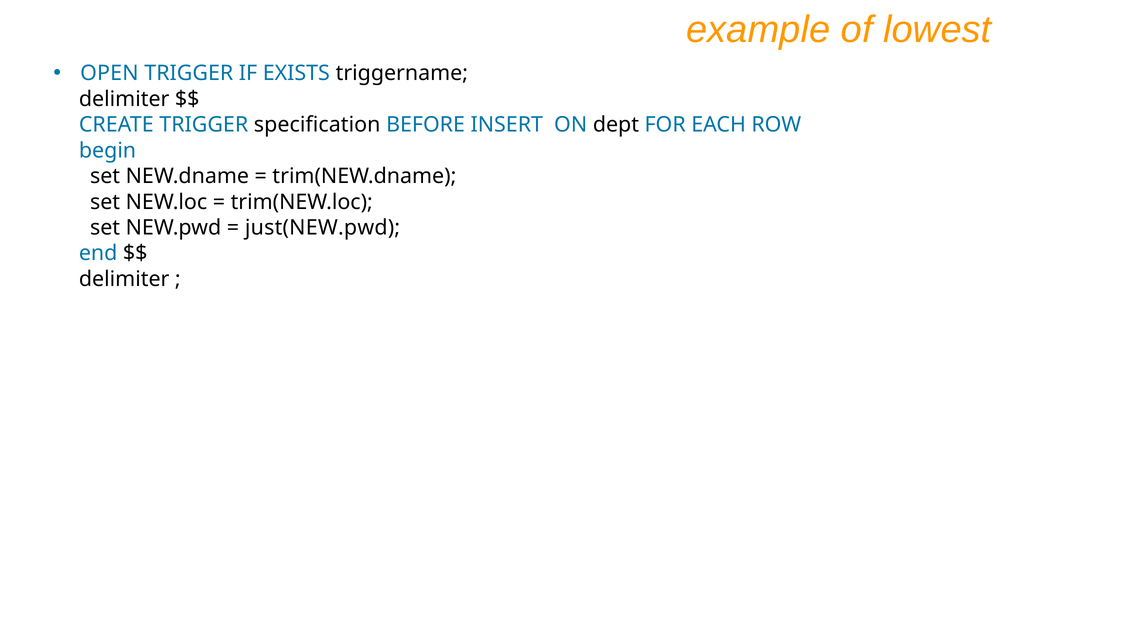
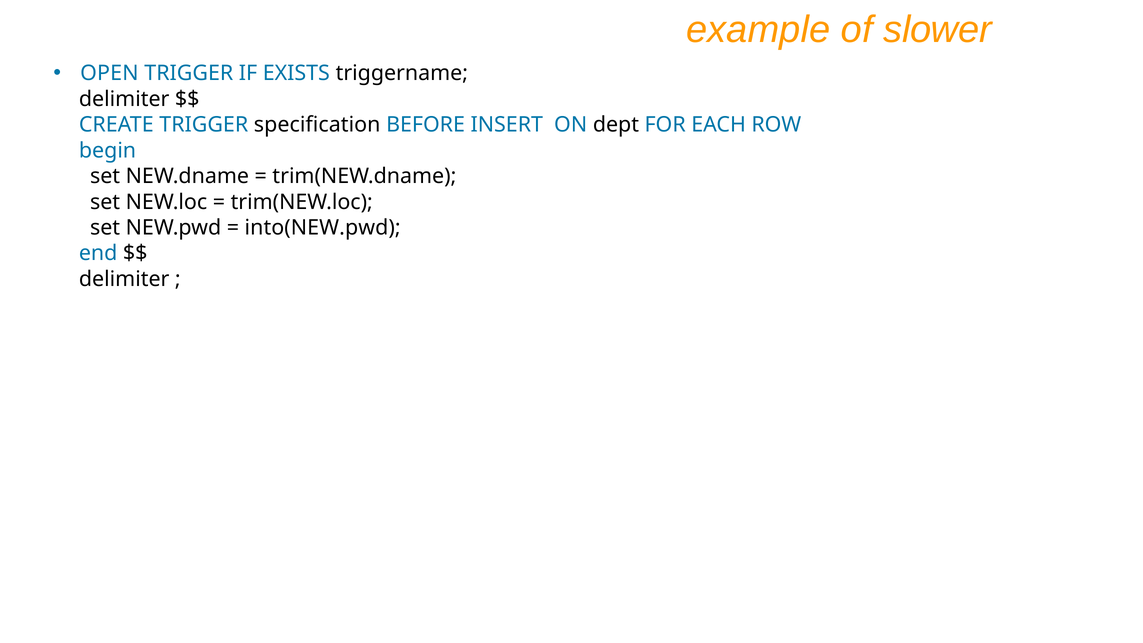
lowest: lowest -> slower (938, 30)
just(NEW.pwd: just(NEW.pwd -> into(NEW.pwd (323, 228)
